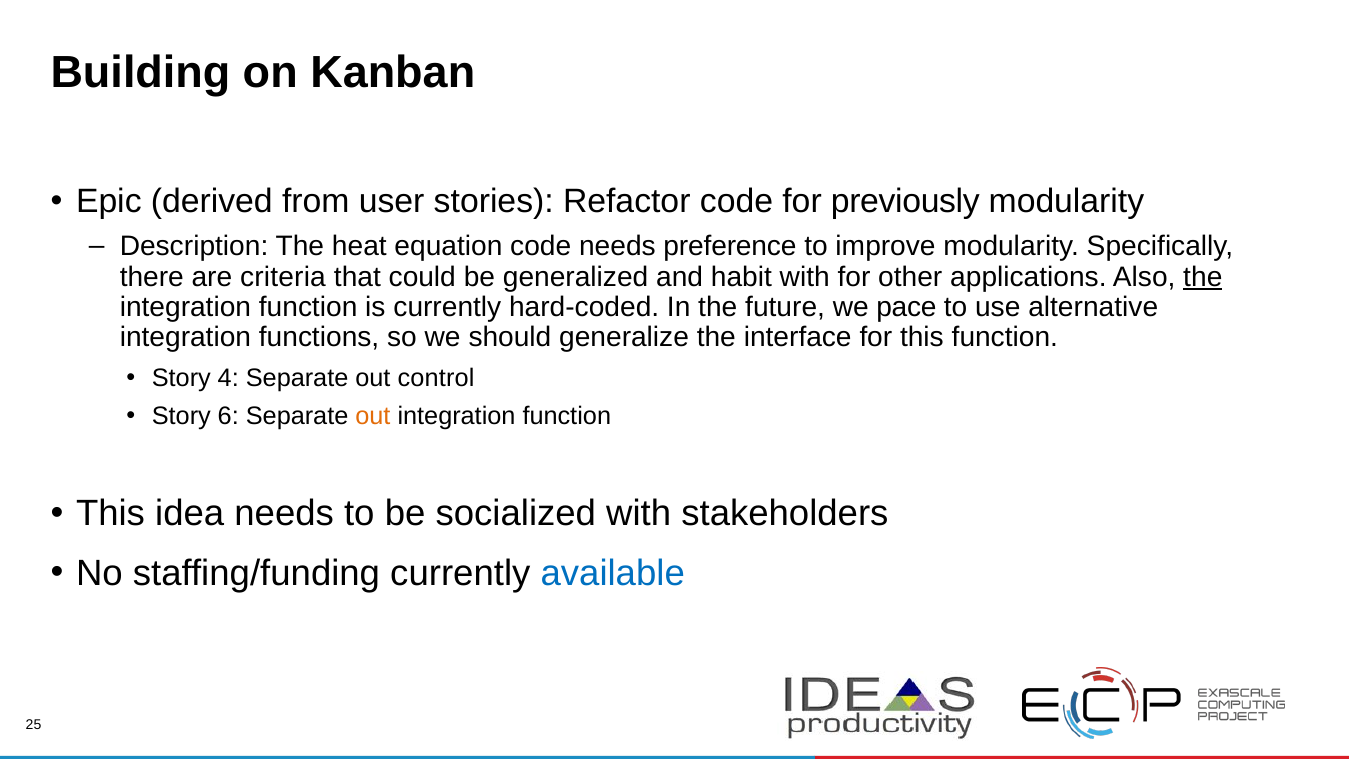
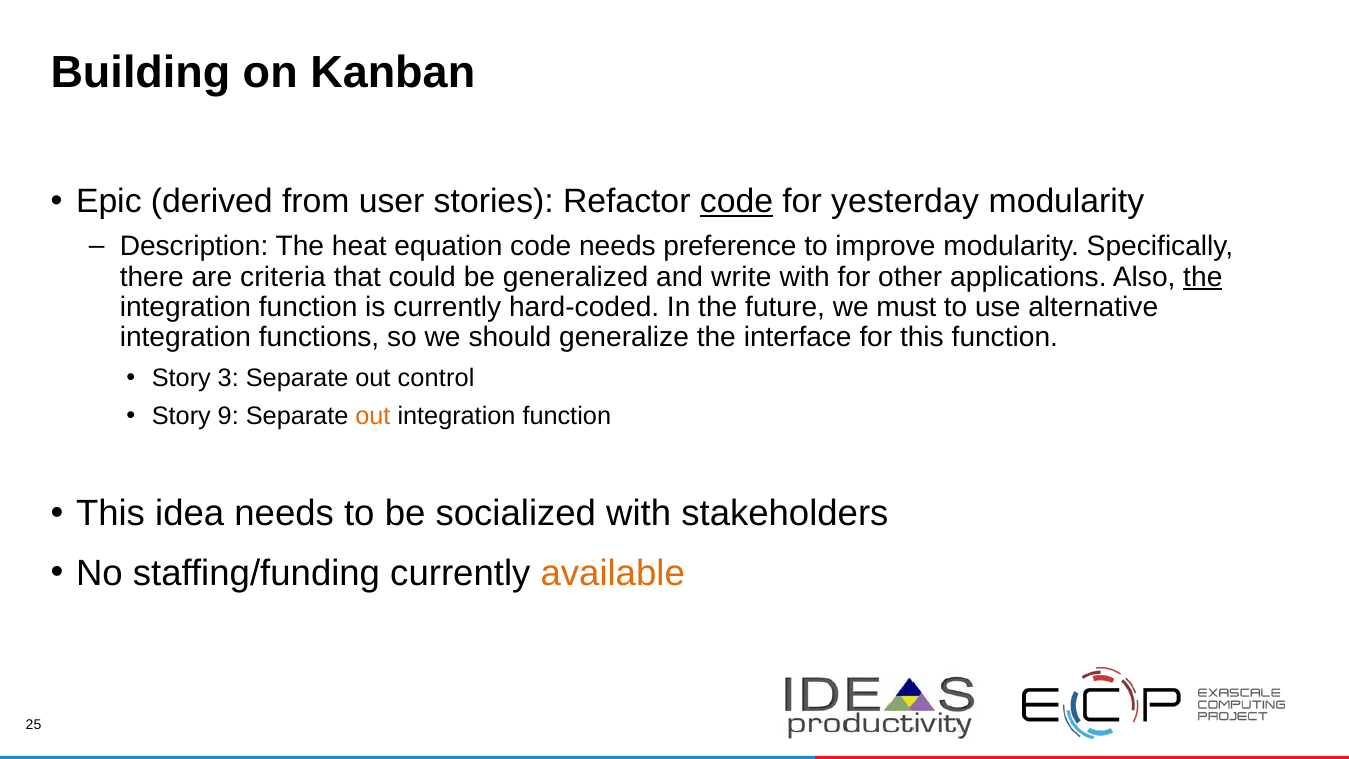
code underline: none -> present (736, 202)
previously: previously -> yesterday (905, 202)
habit: habit -> write (741, 277)
pace: pace -> must (906, 307)
4: 4 -> 3 (228, 378)
6: 6 -> 9 (228, 416)
available colour: blue -> orange (613, 573)
